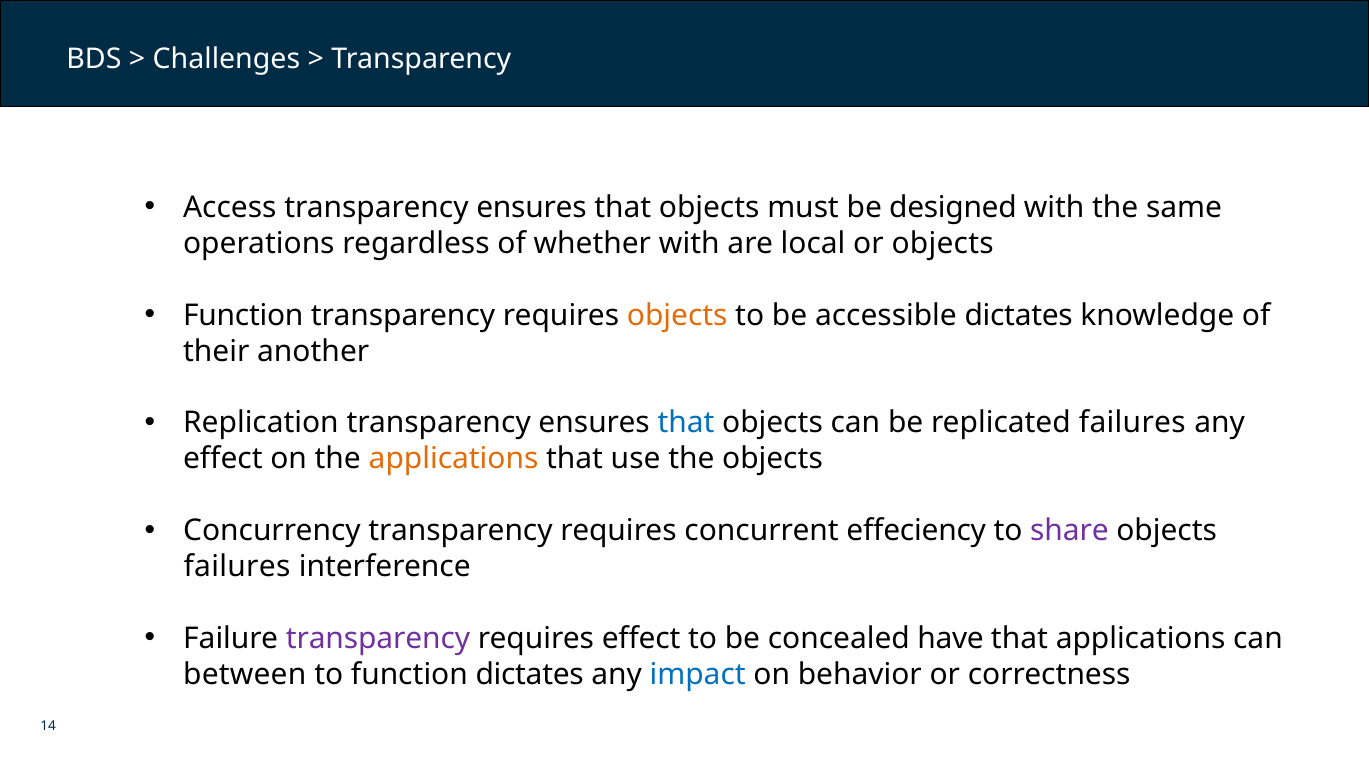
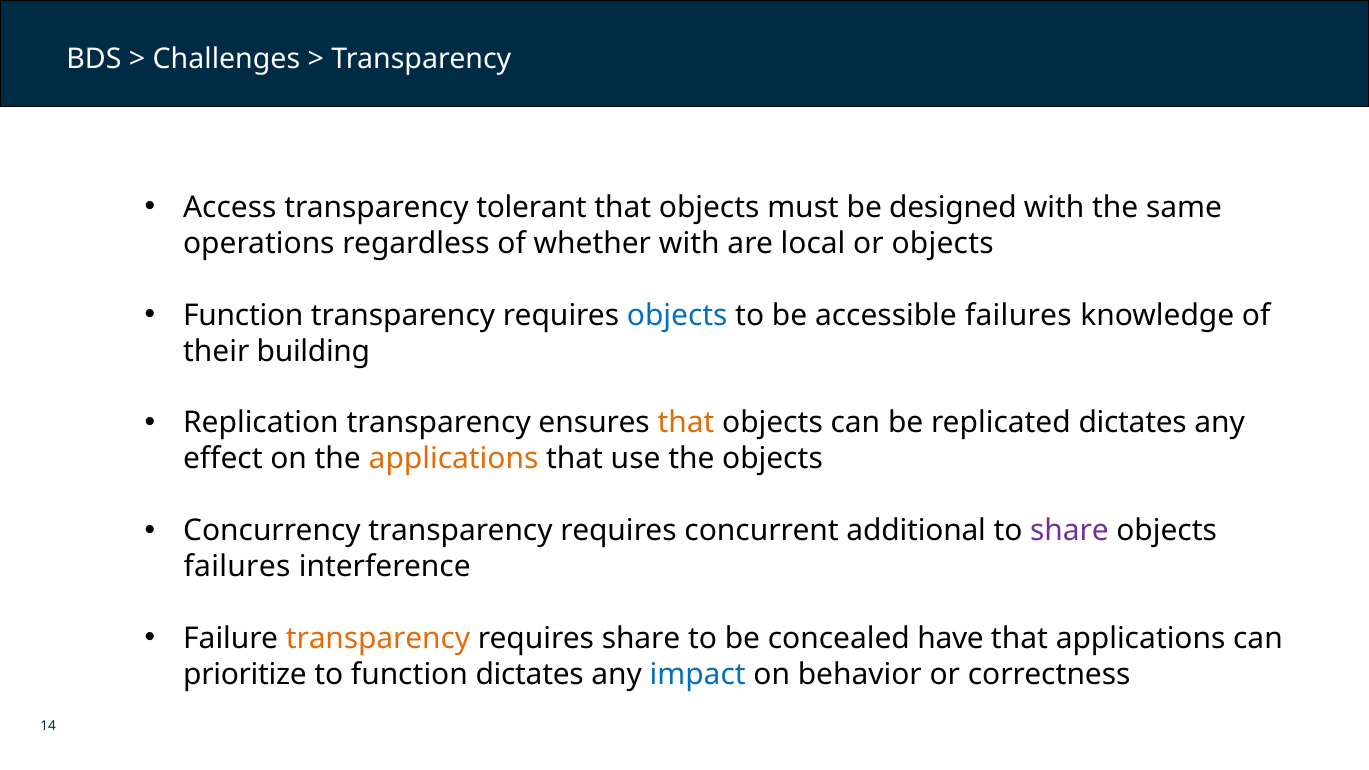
Access transparency ensures: ensures -> tolerant (531, 207)
objects colour: orange -> blue (677, 315)
accessible dictates: dictates -> failures (1018, 315)
another: another -> building (313, 351)
that colour: blue -> orange (686, 423)
replicated failures: failures -> dictates (1133, 423)
effeciency: effeciency -> additional (916, 531)
transparency colour: purple -> orange (378, 639)
requires effect: effect -> share (641, 639)
between: between -> prioritize (245, 675)
